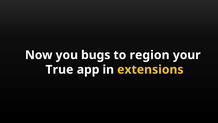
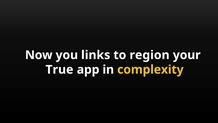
bugs: bugs -> links (96, 55)
extensions: extensions -> complexity (150, 69)
